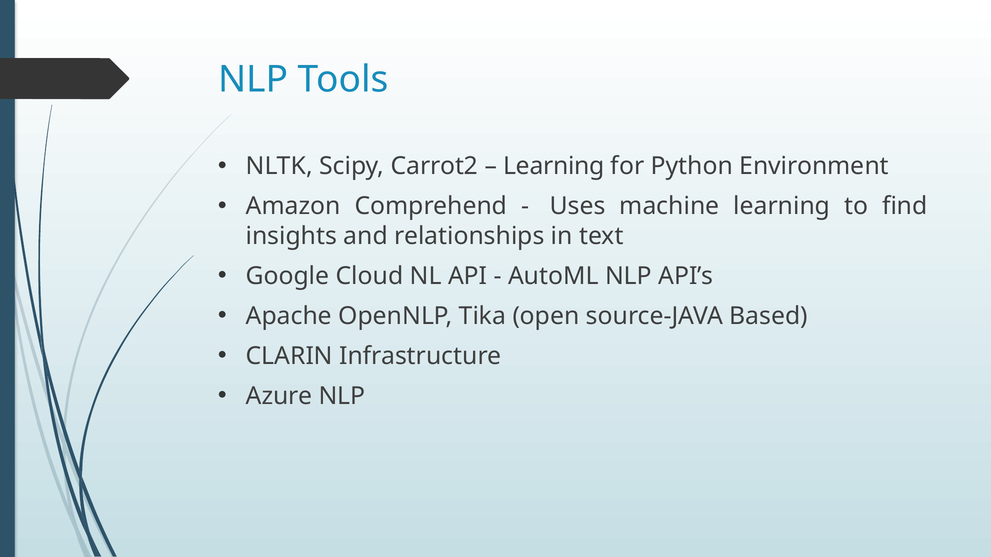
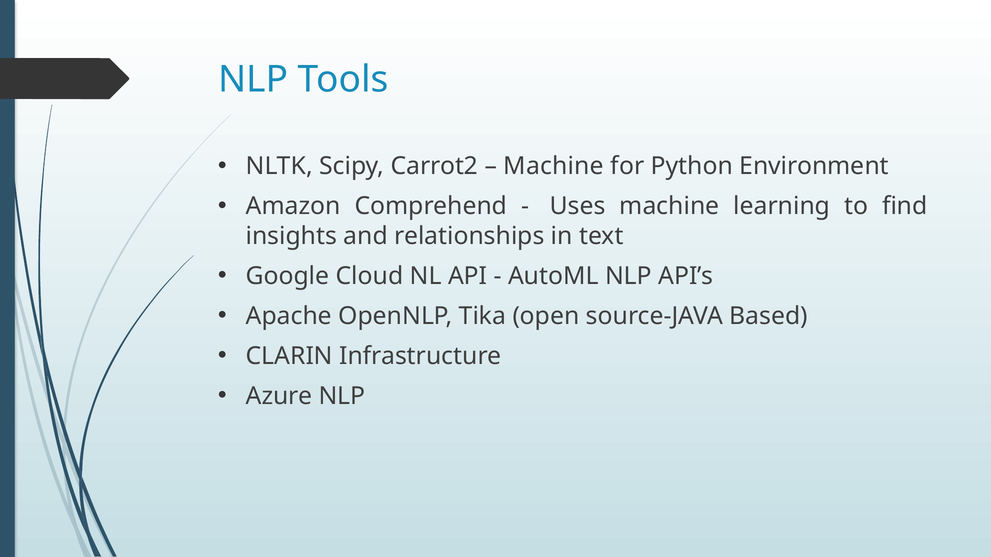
Learning: Learning -> Machine (554, 166)
